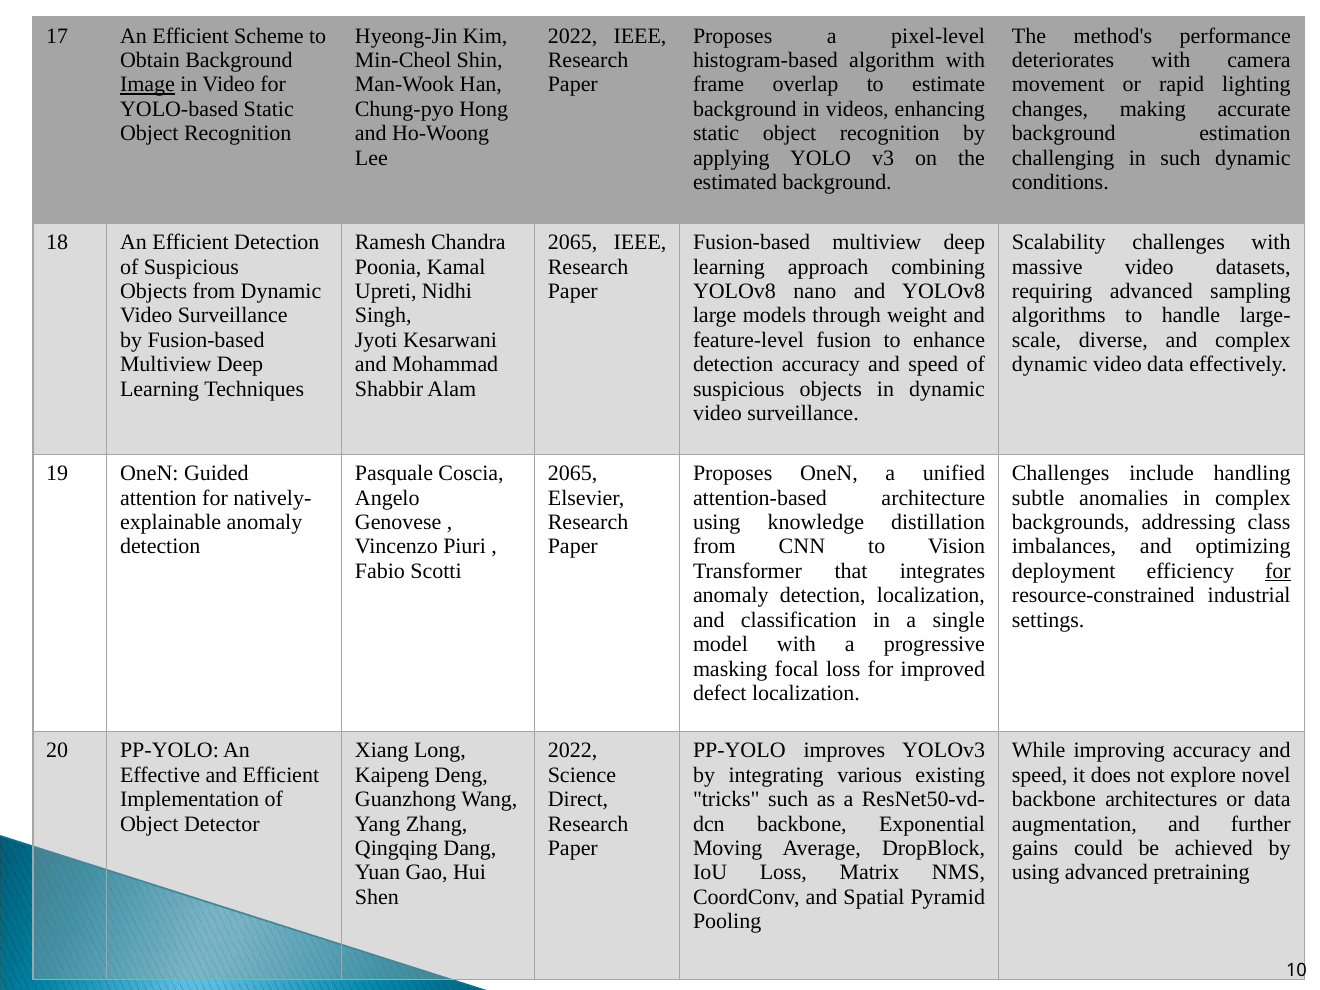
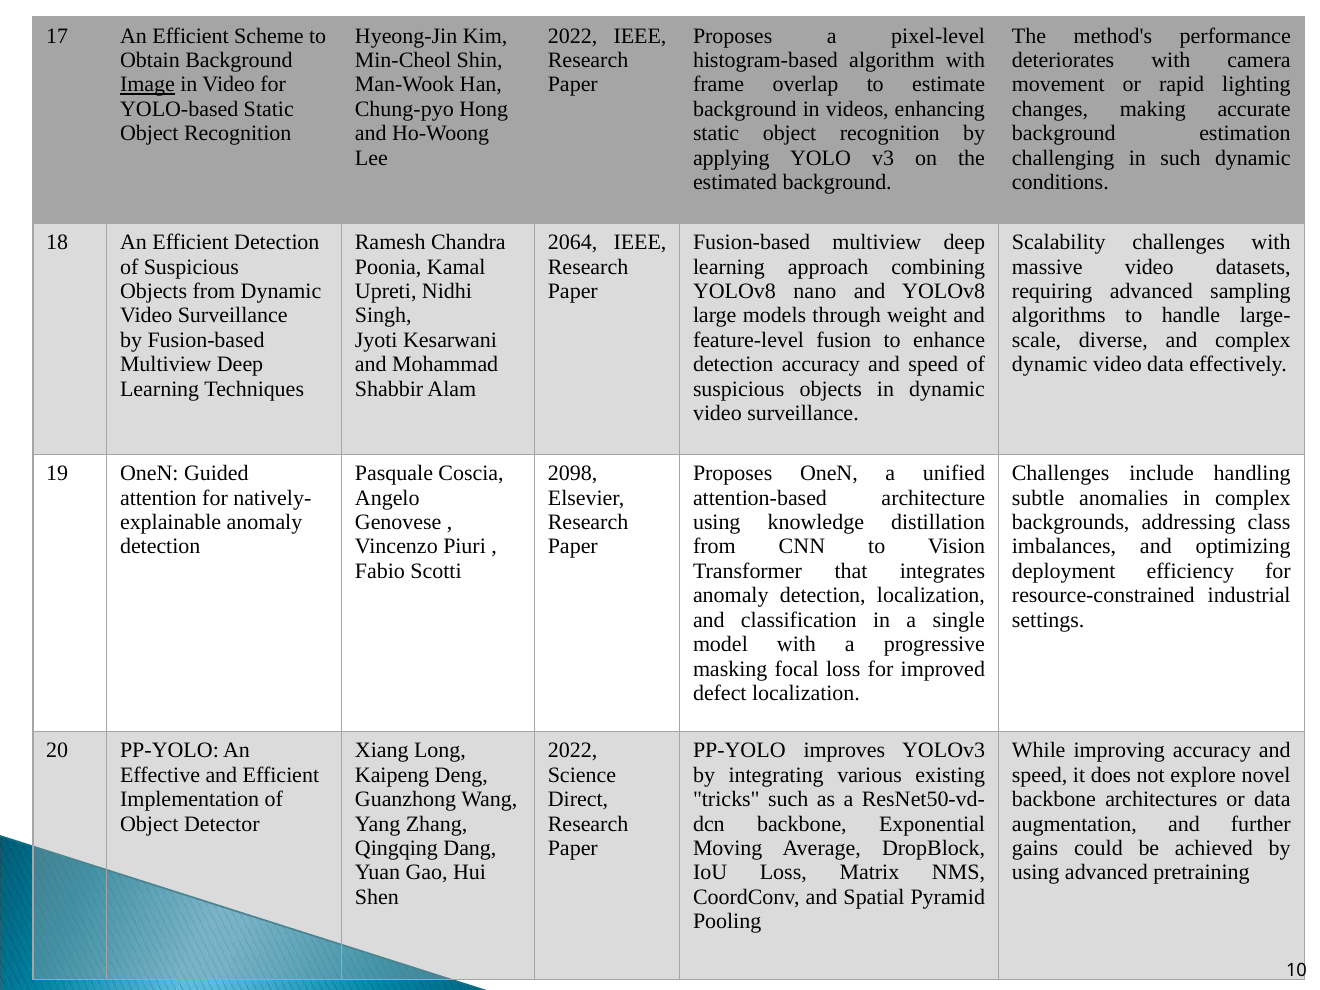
2065: 2065 -> 2064 (573, 242)
2065: 2065 -> 2098 (573, 473)
for underline: present -> none (1278, 571)
